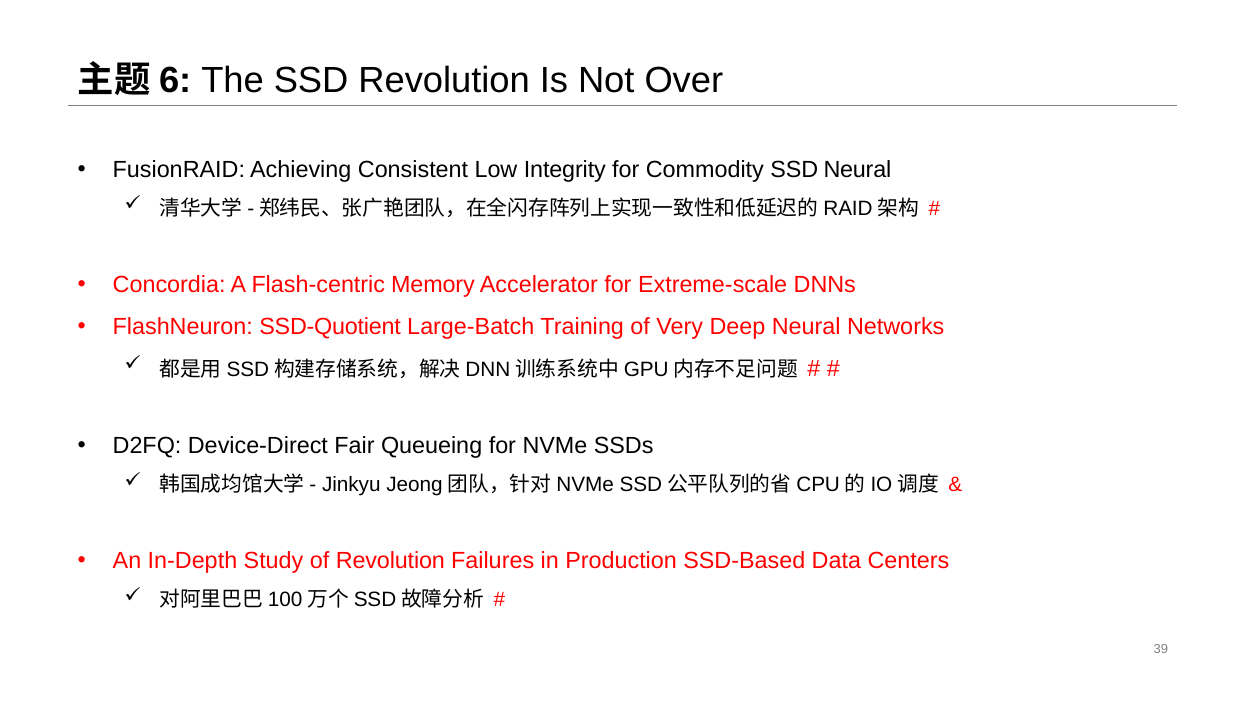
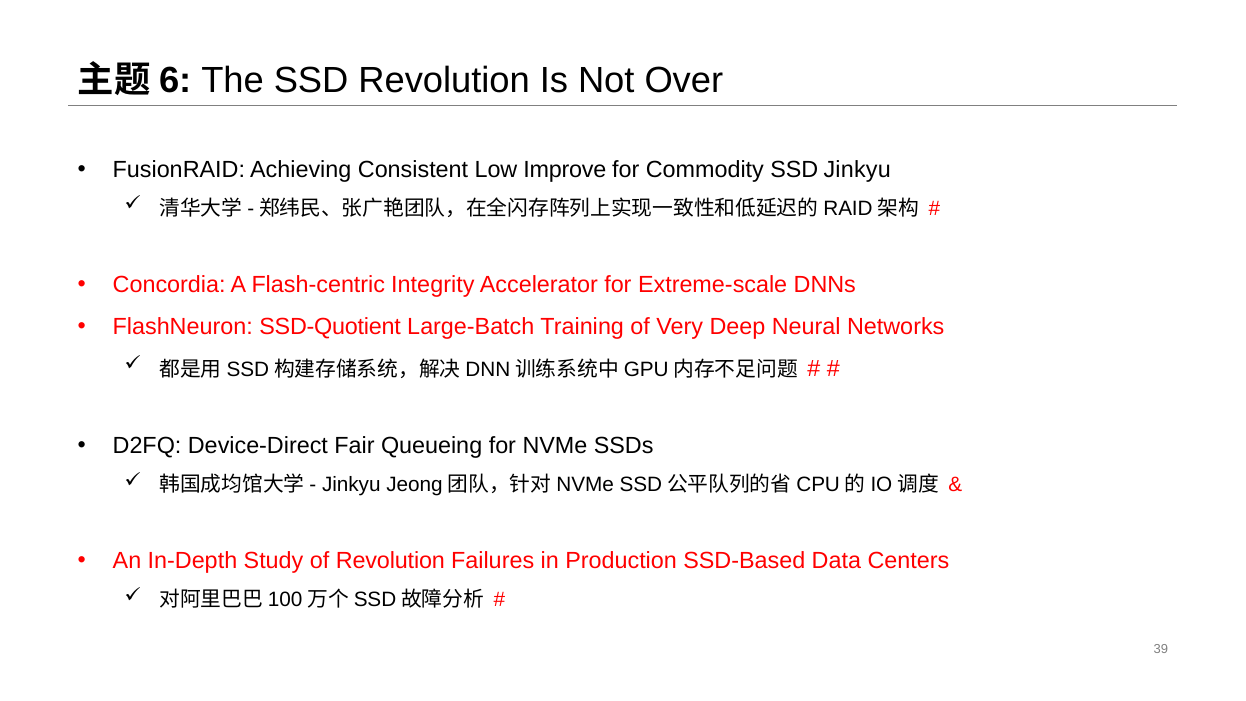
Integrity: Integrity -> Improve (565, 170)
SSD Neural: Neural -> Jinkyu (857, 170)
Memory: Memory -> Integrity (433, 285)
